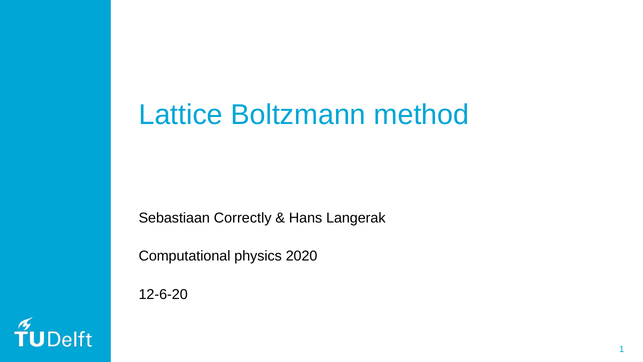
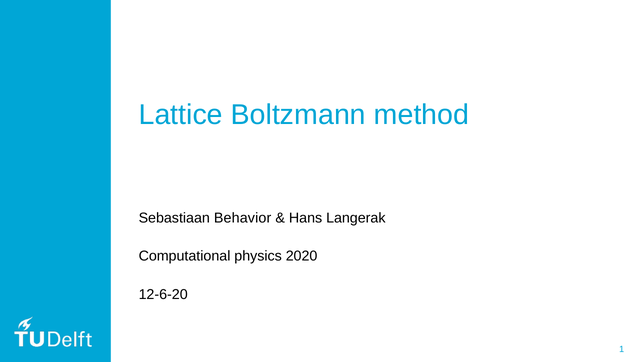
Correctly: Correctly -> Behavior (243, 218)
